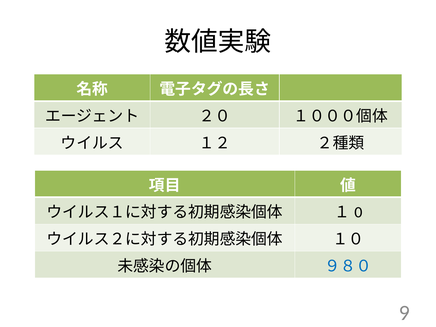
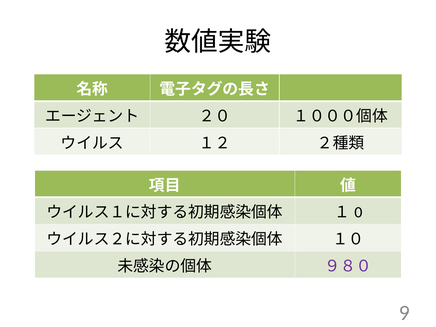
９８０ colour: blue -> purple (348, 266)
